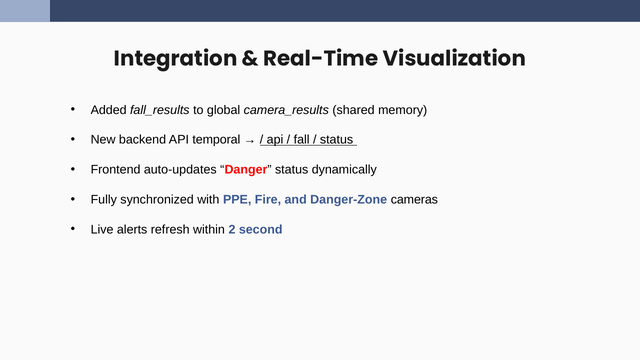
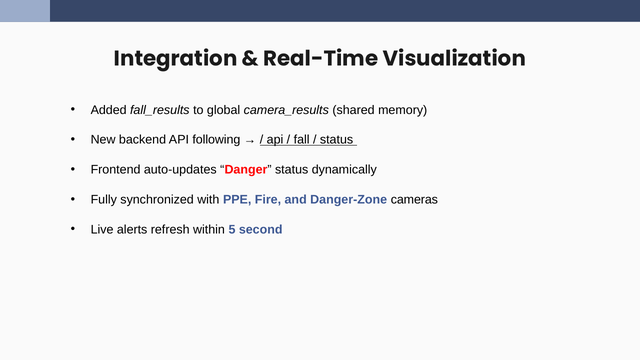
temporal: temporal -> following (216, 140)
2: 2 -> 5 (232, 229)
